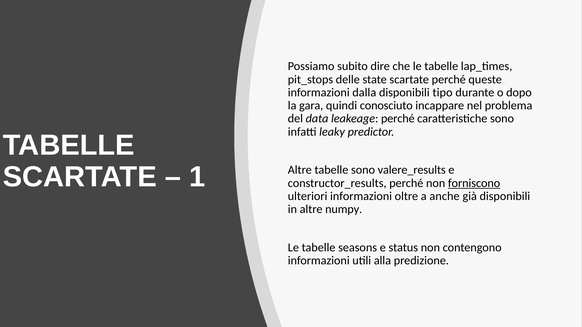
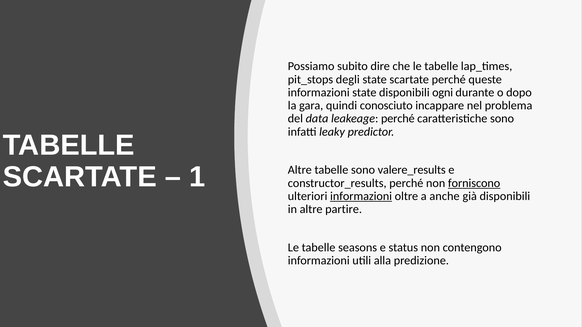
delle: delle -> degli (348, 79)
informazioni dalla: dalla -> state (364, 93)
tipo: tipo -> ogni (443, 93)
informazioni underline: none -> present (361, 196)
numpy: numpy -> partire (344, 209)
